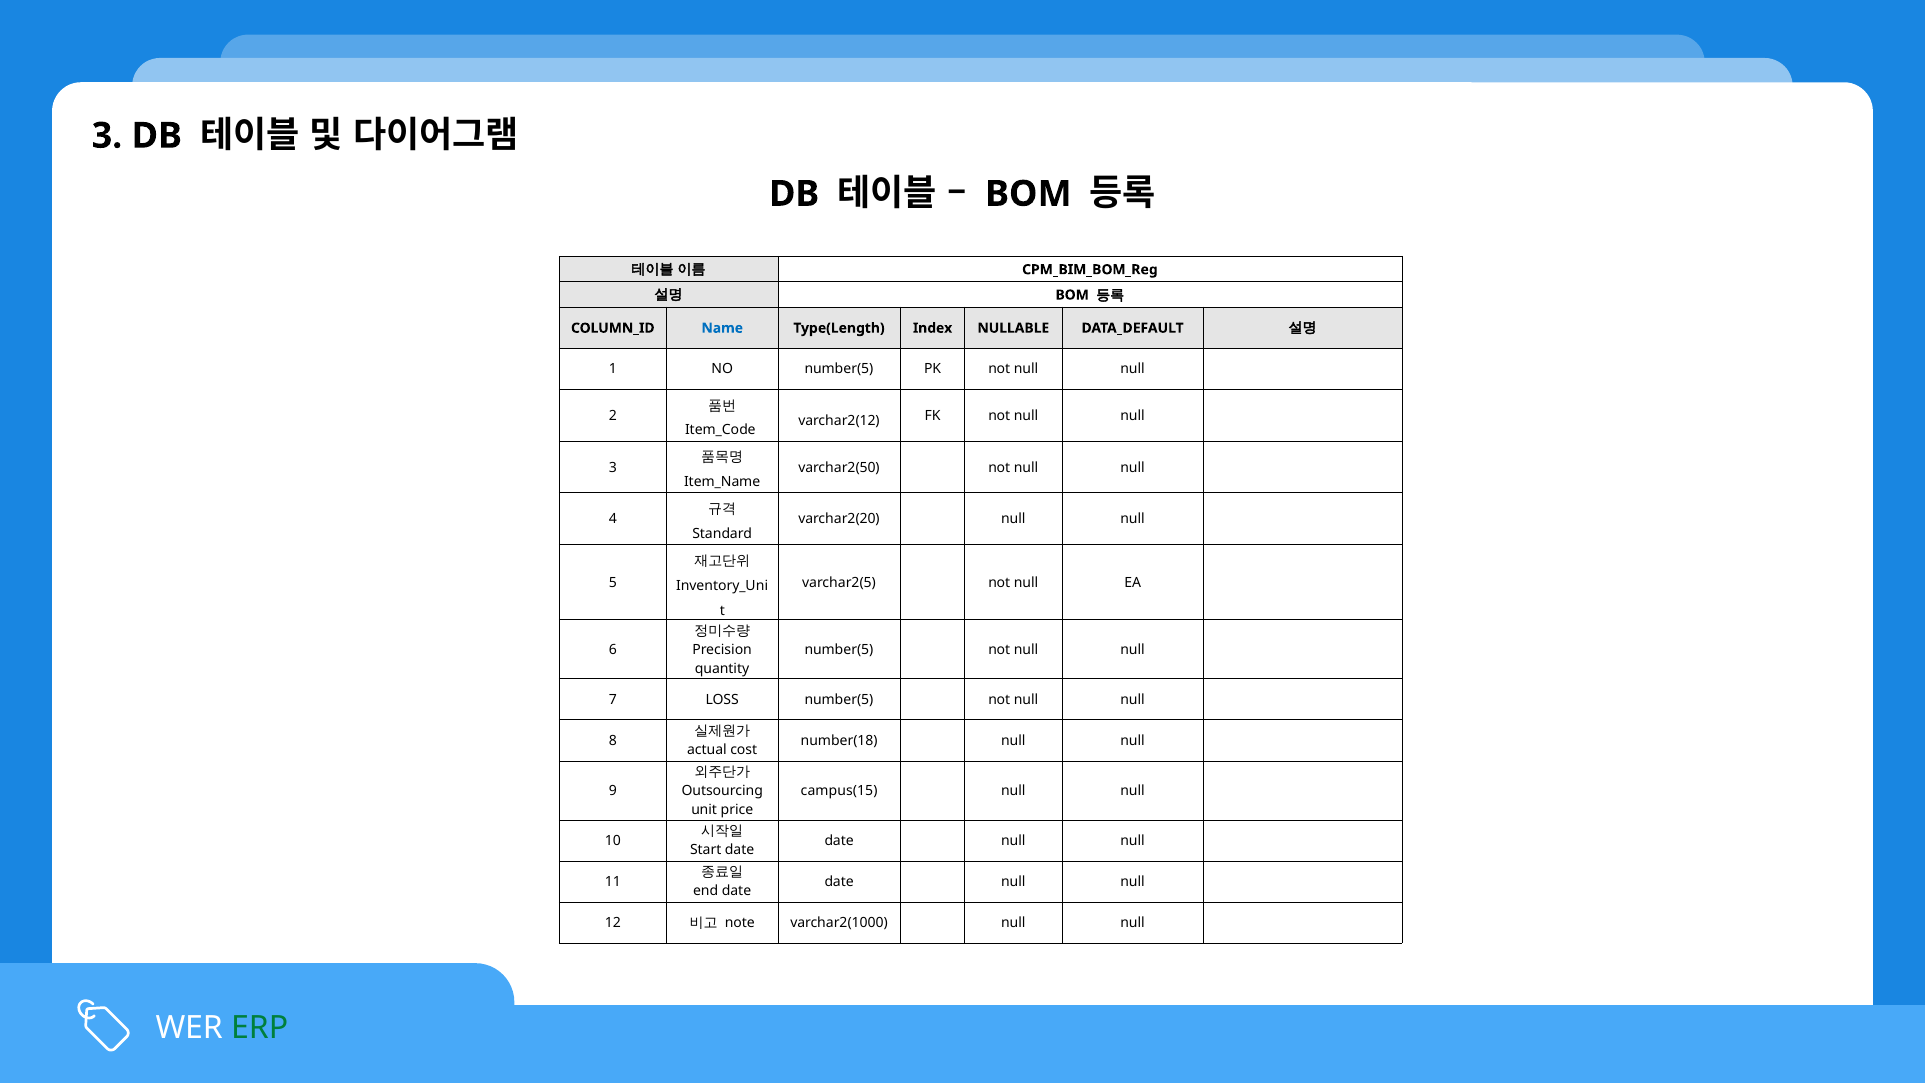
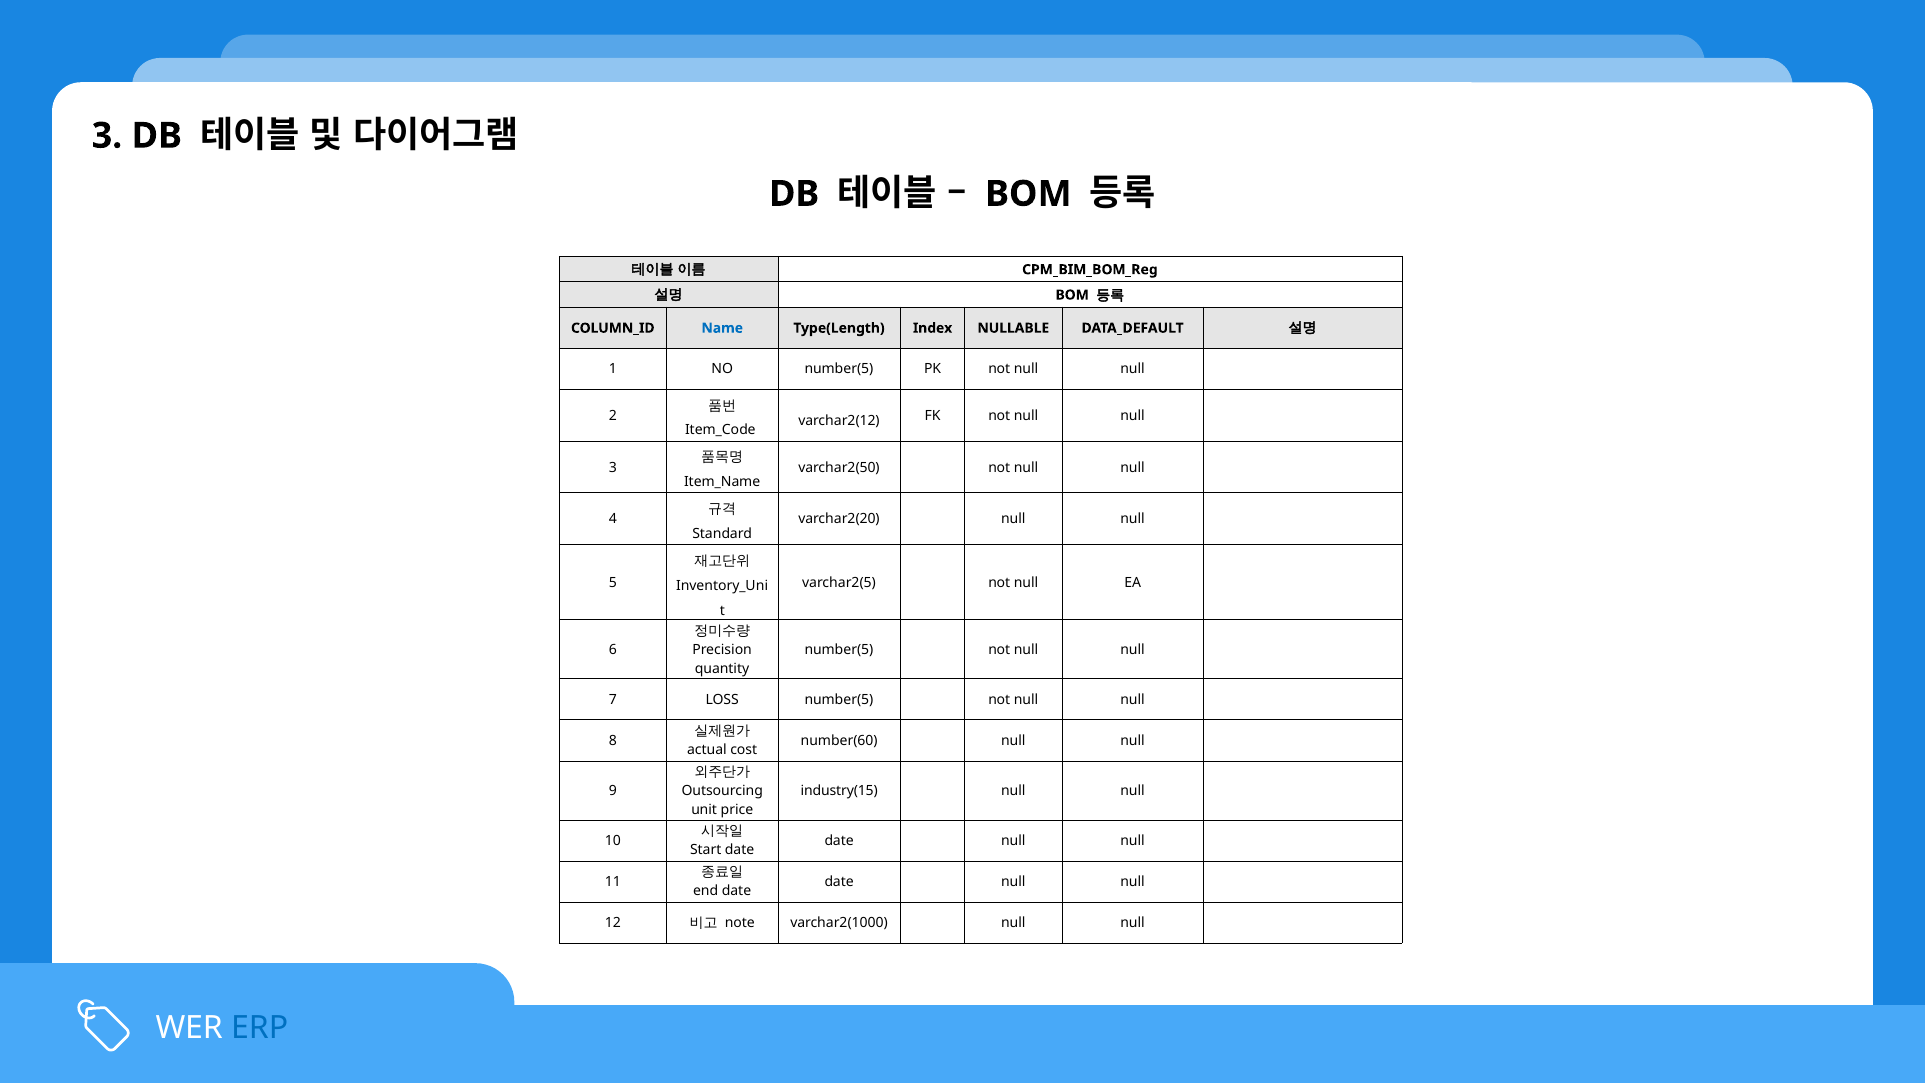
number(18: number(18 -> number(60 (839, 741)
campus(15: campus(15 -> industry(15 (839, 791)
ERP colour: green -> blue (260, 1028)
